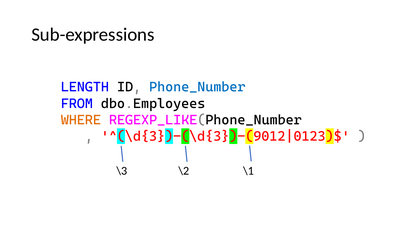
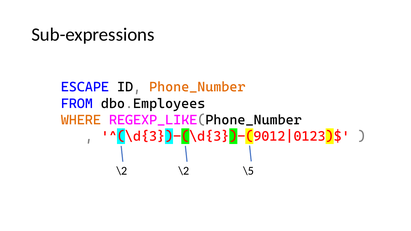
LENGTH: LENGTH -> ESCAPE (85, 87)
Phone_Number colour: blue -> orange (197, 87)
\3: \3 -> \2 (122, 171)
\1: \1 -> \5 (249, 171)
